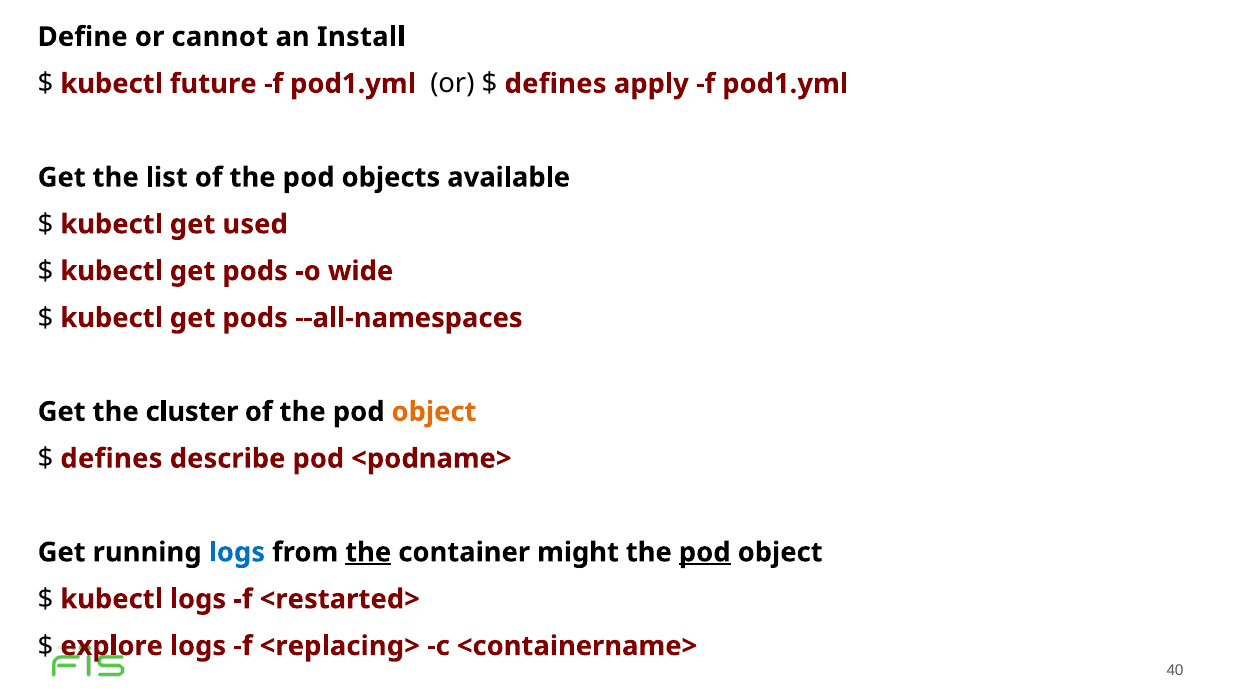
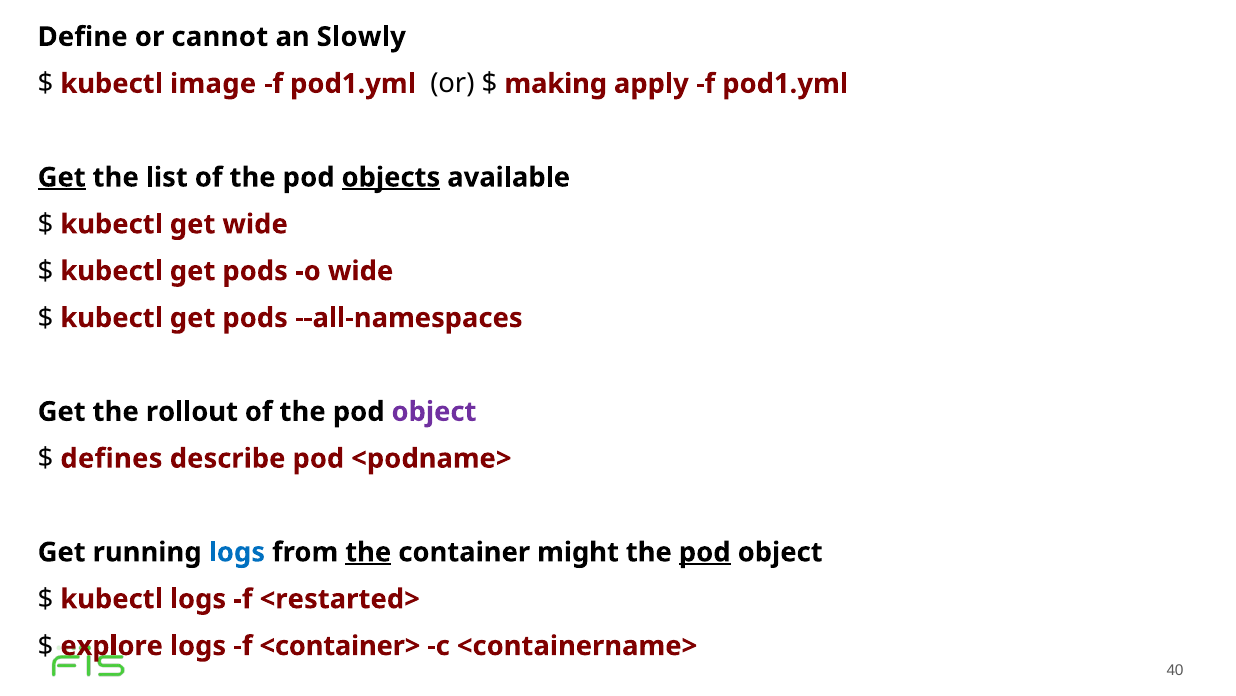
Install: Install -> Slowly (361, 37)
future: future -> image (213, 84)
defines: defines -> making (556, 84)
Get underline: none -> present (62, 177)
objects underline: none -> present (391, 177)
get used: used -> wide (255, 224)
cluster: cluster -> rollout (192, 411)
object colour: orange -> purple (434, 411)
<replacing>: <replacing> -> <container> (340, 645)
